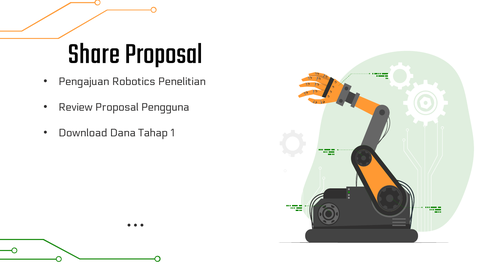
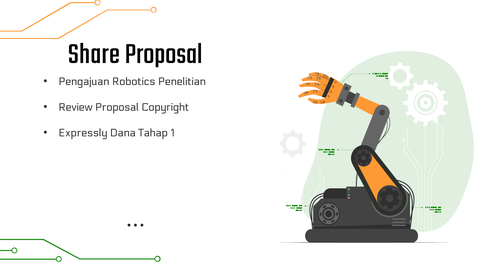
Pengguna: Pengguna -> Copyright (165, 107)
Download: Download -> Expressly (83, 133)
